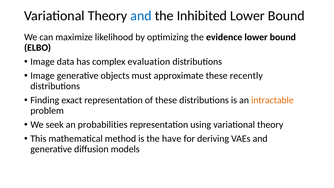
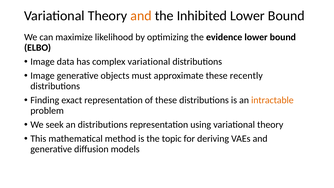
and colour: blue -> orange (141, 16)
complex evaluation: evaluation -> variational (149, 62)
an probabilities: probabilities -> distributions (103, 125)
have: have -> topic (172, 139)
